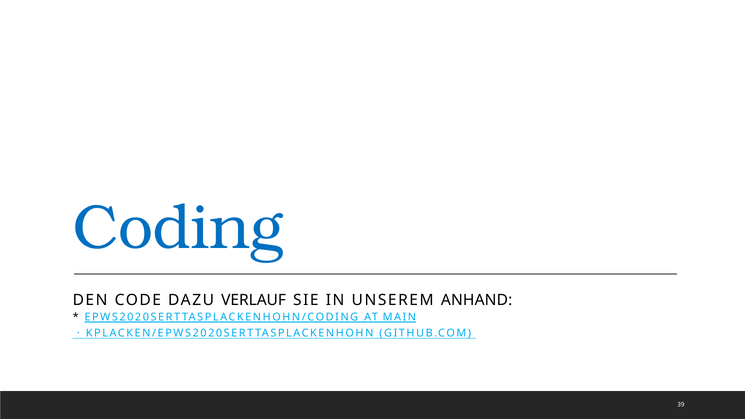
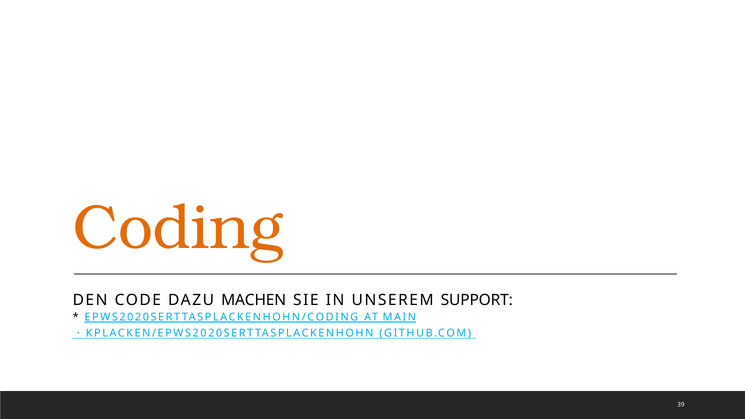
Coding colour: blue -> orange (178, 228)
VERLAUF: VERLAUF -> MACHEN (254, 300)
ANHAND: ANHAND -> SUPPORT (477, 300)
